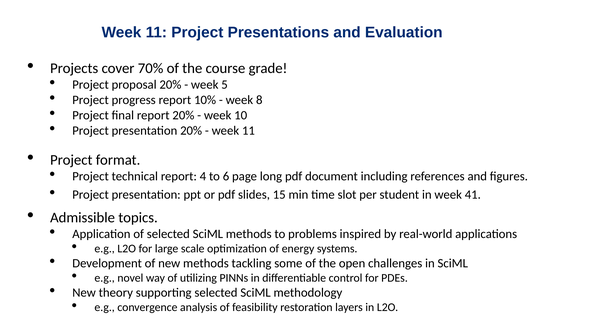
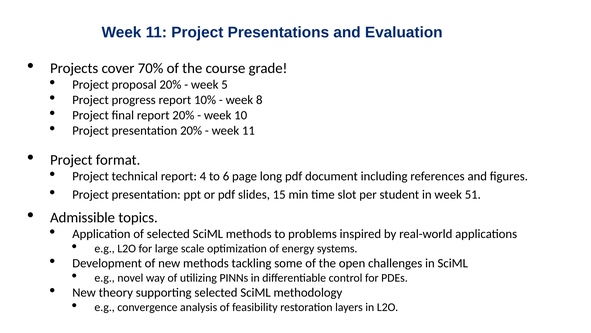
41: 41 -> 51 (473, 194)
